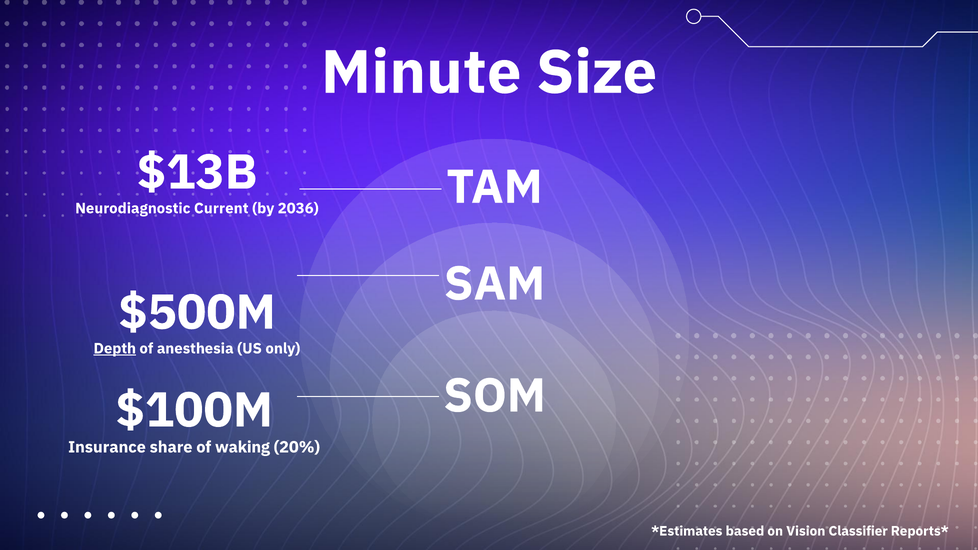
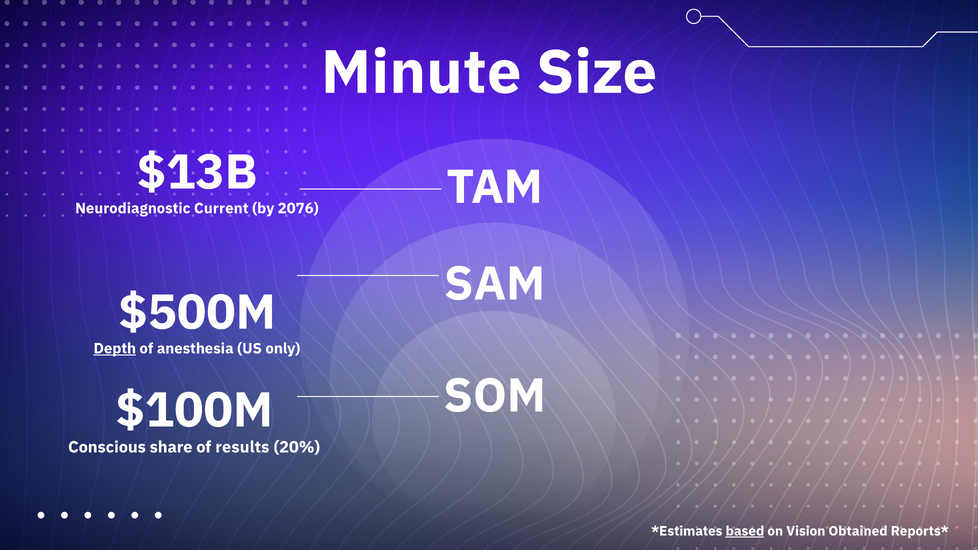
2036: 2036 -> 2076 (298, 208)
Insurance: Insurance -> Conscious (107, 447)
waking: waking -> results (242, 447)
based underline: none -> present (745, 531)
Classifier: Classifier -> Obtained (858, 531)
